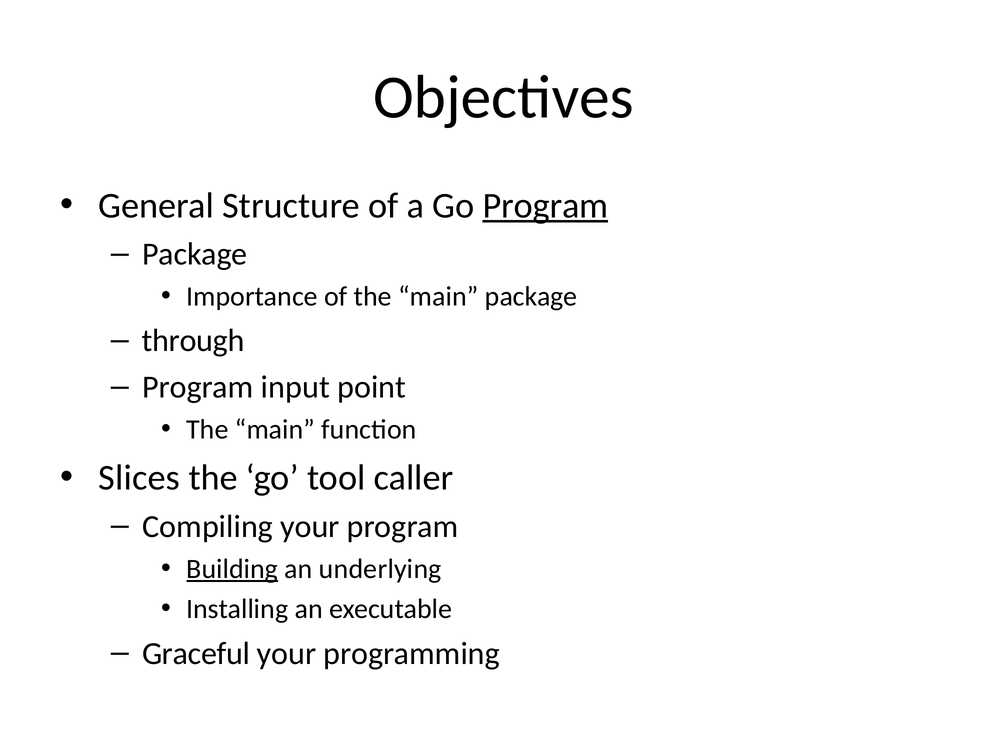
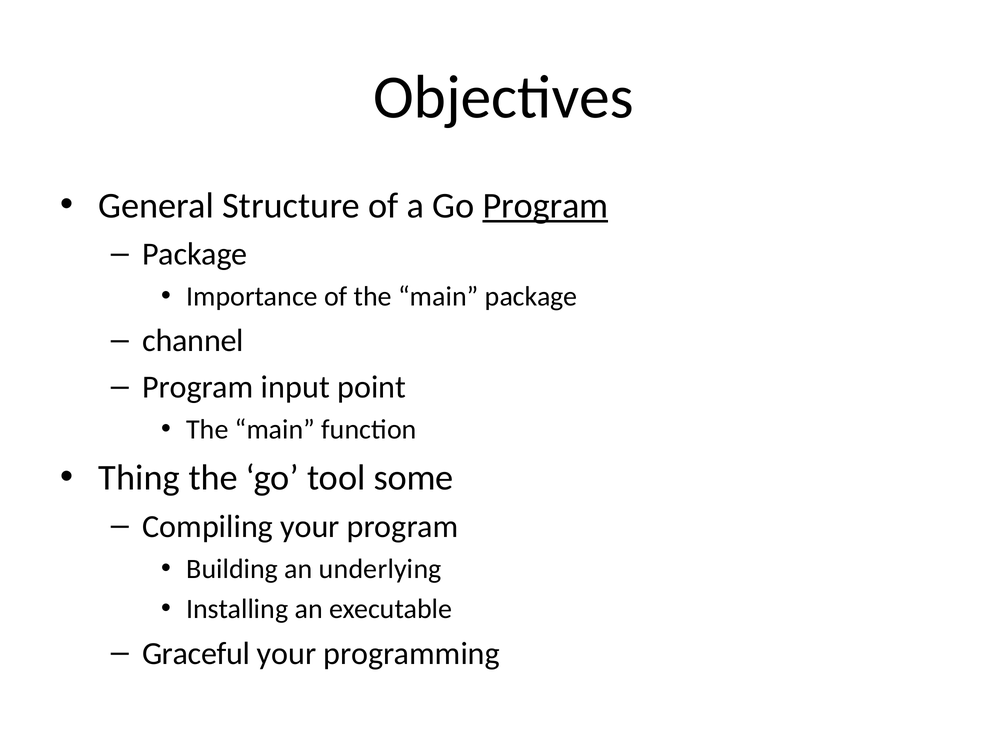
through: through -> channel (193, 341)
Slices: Slices -> Thing (139, 478)
caller: caller -> some (414, 478)
Building underline: present -> none (232, 569)
